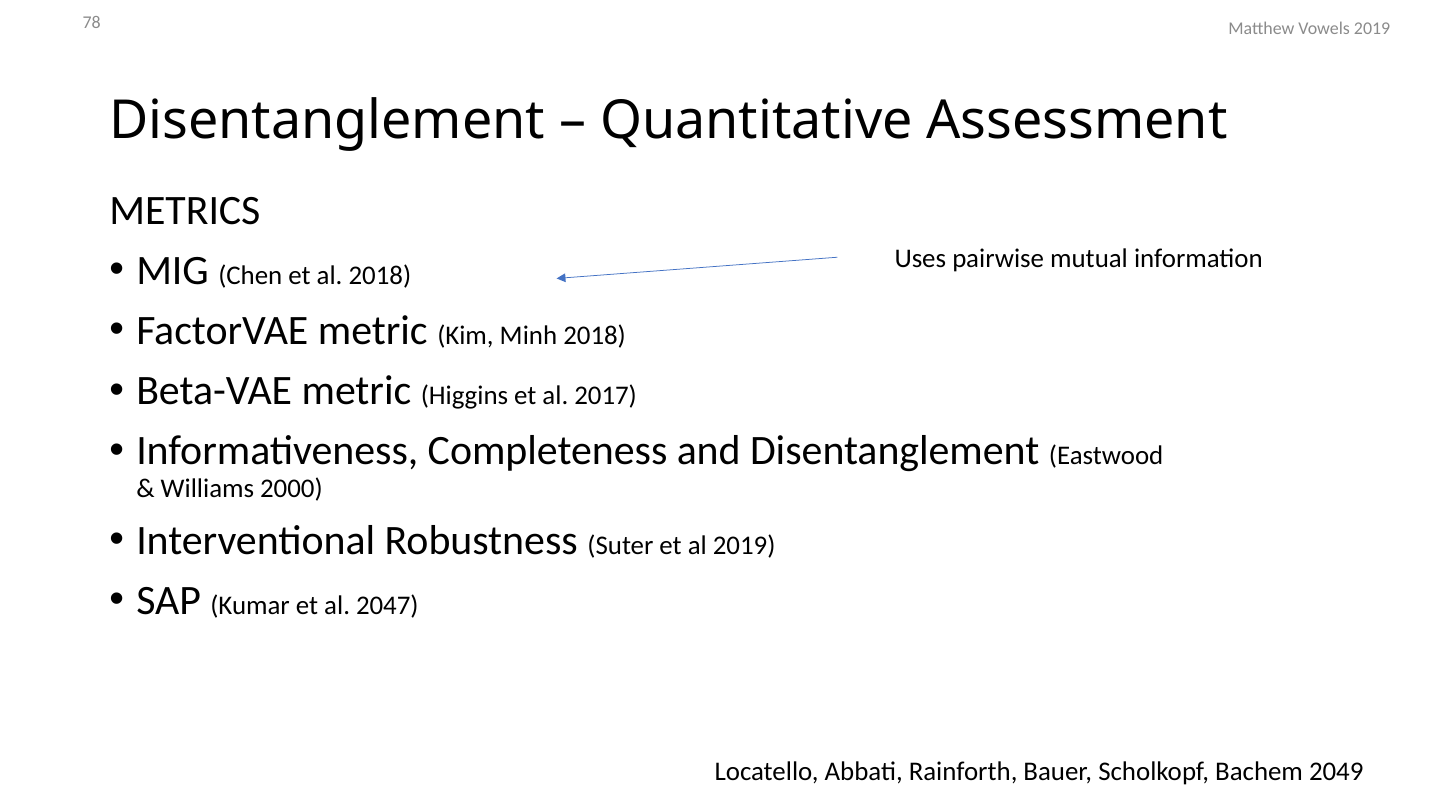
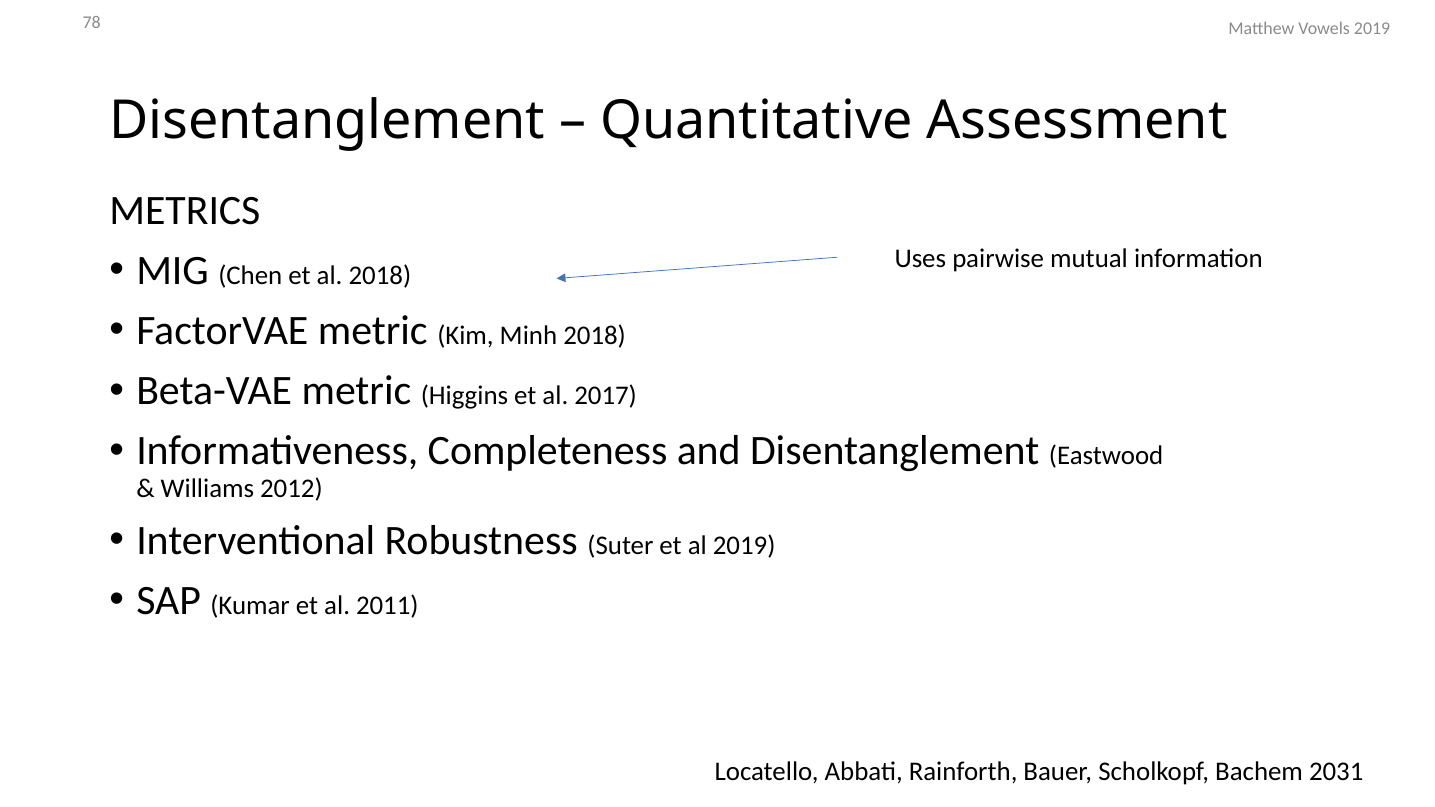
2000: 2000 -> 2012 (291, 488)
2047: 2047 -> 2011 (387, 606)
2049: 2049 -> 2031 (1336, 772)
